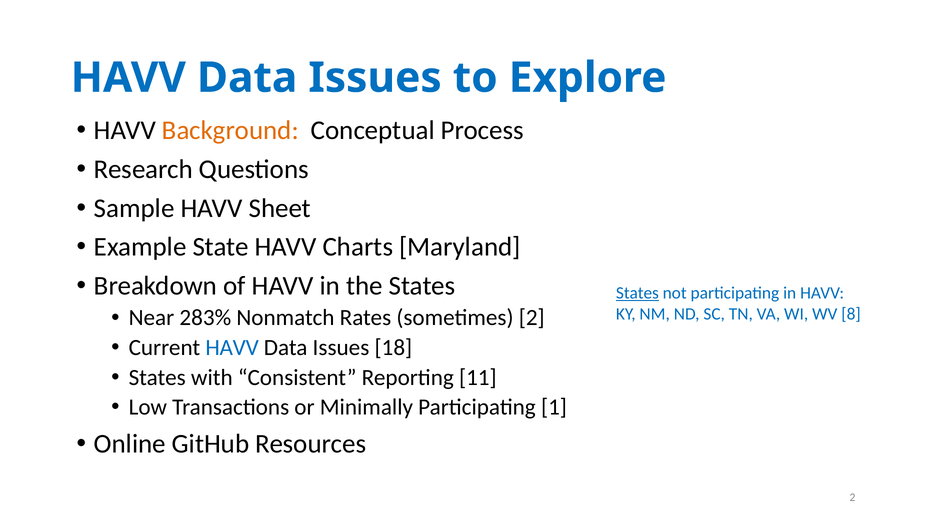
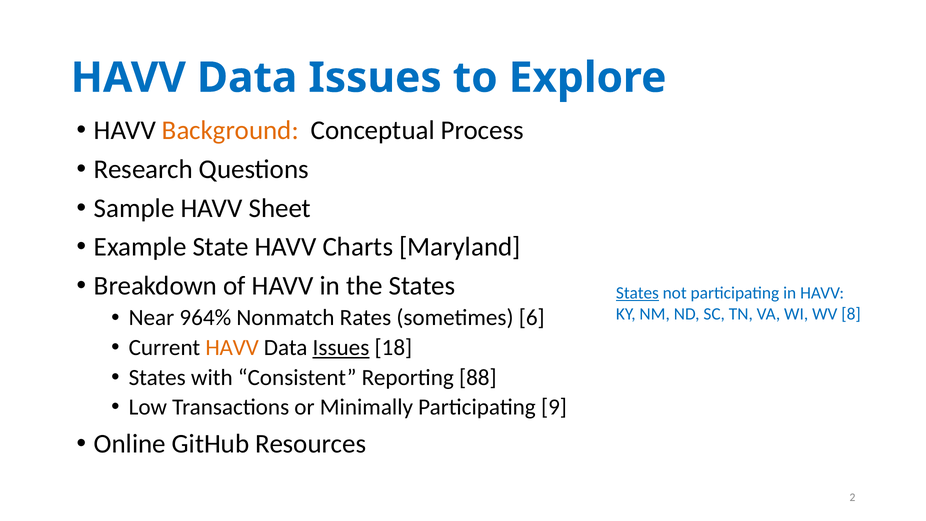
283%: 283% -> 964% (205, 318)
sometimes 2: 2 -> 6 (532, 318)
HAVV colour: blue -> orange (232, 348)
Issues underline: none -> present (341, 348)
11: 11 -> 88 (478, 377)
1: 1 -> 9 (554, 407)
